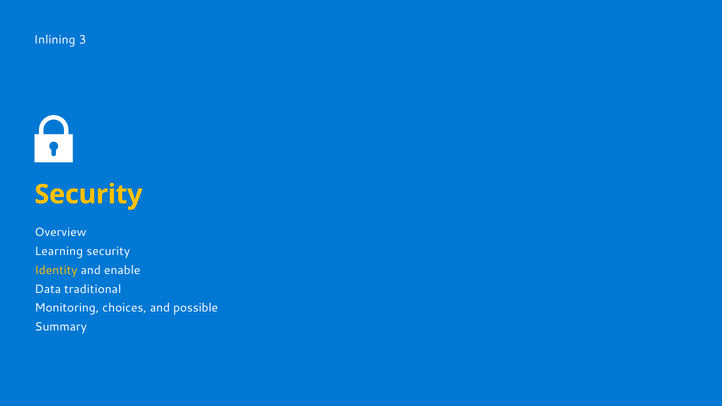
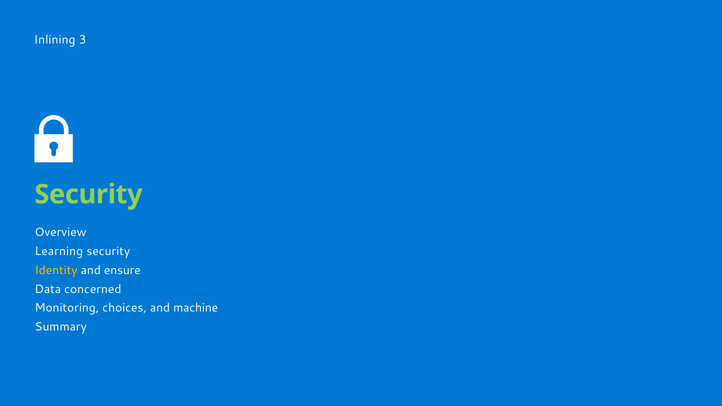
Security colour: yellow -> light green (88, 194)
enable: enable -> ensure (122, 270)
traditional: traditional -> concerned (93, 289)
possible: possible -> machine (196, 308)
